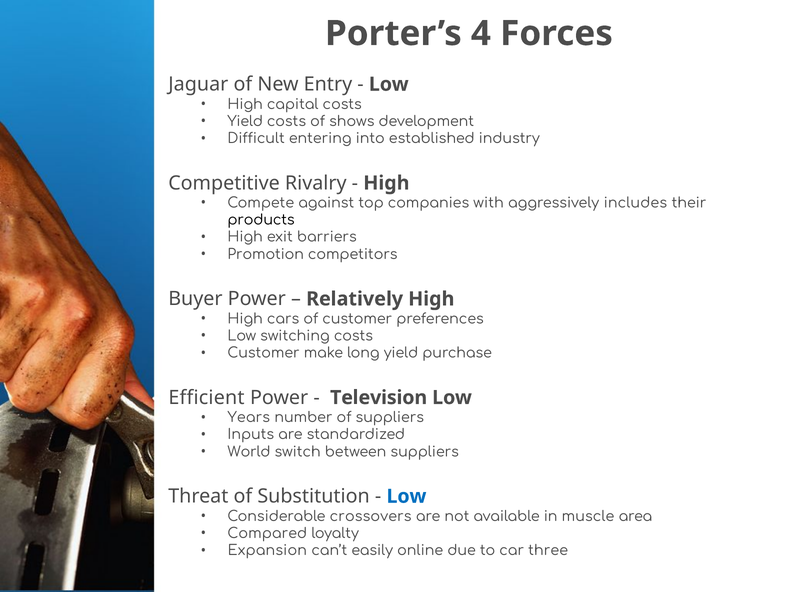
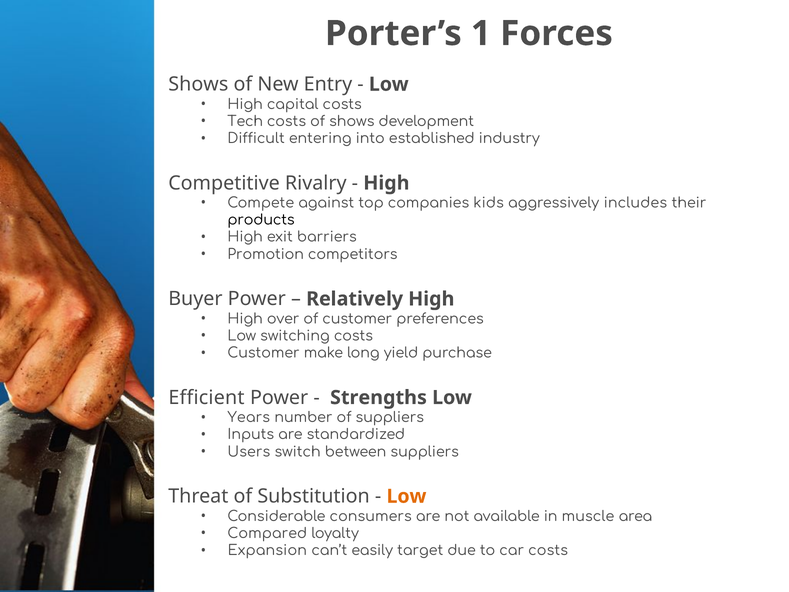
4: 4 -> 1 (481, 33)
Jaguar: Jaguar -> Shows (198, 84)
Yield: Yield -> Tech (245, 121)
with: with -> kids (489, 203)
cars: cars -> over (283, 319)
Television: Television -> Strengths (378, 397)
World: World -> Users (249, 452)
Low colour: blue -> orange (406, 496)
crossovers: crossovers -> consumers (371, 516)
online: online -> target (420, 550)
car three: three -> costs (548, 550)
